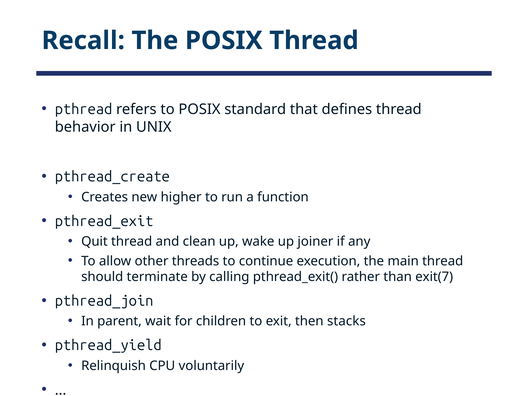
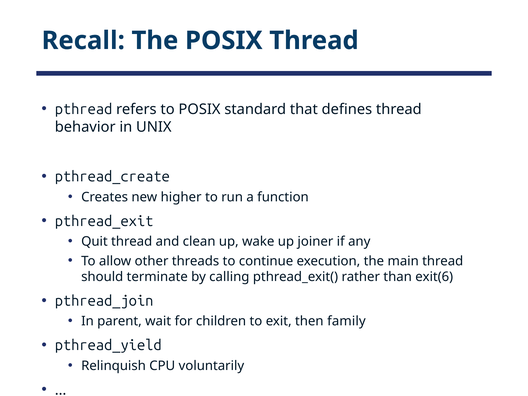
exit(7: exit(7 -> exit(6 (434, 277)
stacks: stacks -> family (346, 321)
